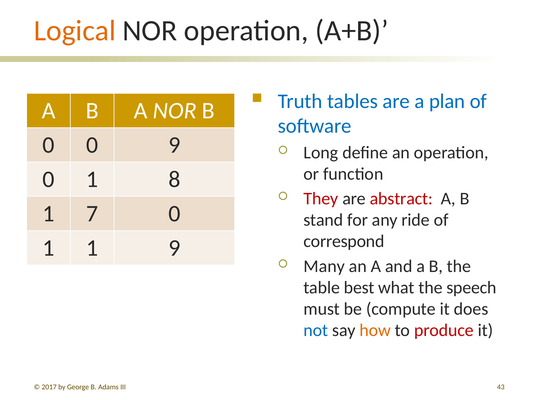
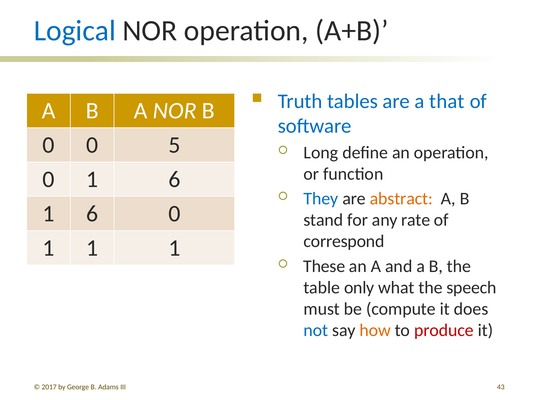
Logical colour: orange -> blue (75, 31)
plan: plan -> that (447, 101)
0 9: 9 -> 5 (174, 145)
0 1 8: 8 -> 6 (174, 180)
They colour: red -> blue (321, 199)
abstract colour: red -> orange (401, 199)
7: 7 -> 6 (92, 214)
ride: ride -> rate (416, 220)
1 1 9: 9 -> 1 (174, 248)
Many: Many -> These (324, 267)
best: best -> only (359, 288)
